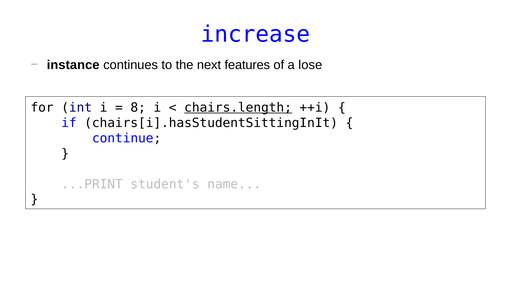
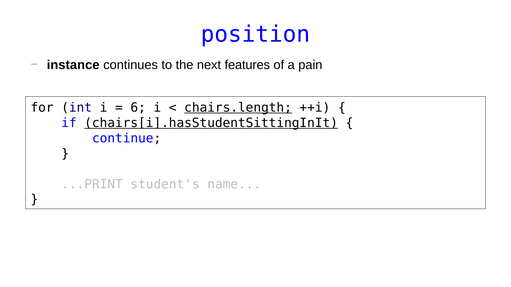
increase: increase -> position (255, 34)
lose: lose -> pain (310, 65)
8: 8 -> 6 (138, 108)
chairs[i].hasStudentSittingInIt underline: none -> present (211, 123)
